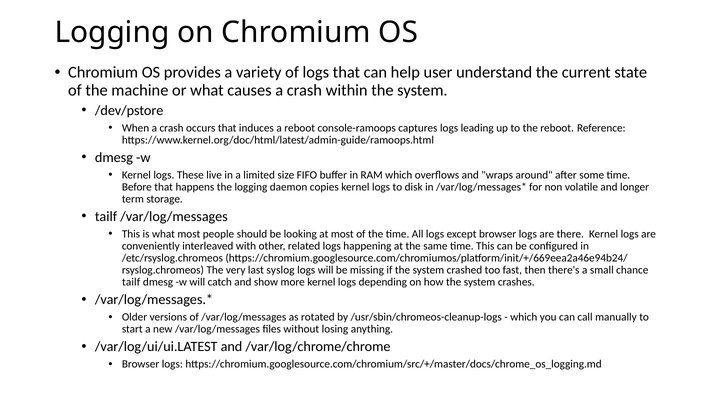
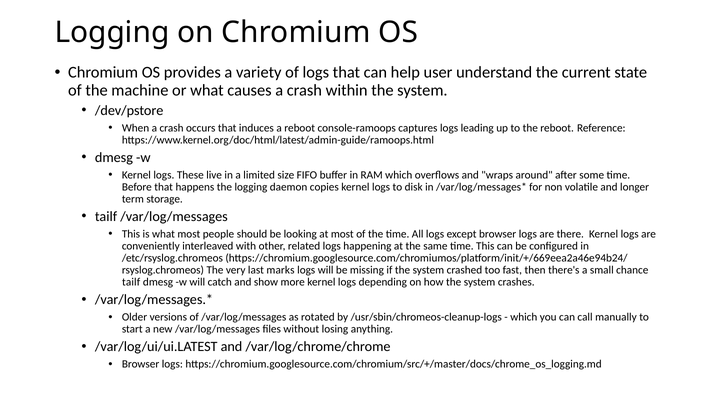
syslog: syslog -> marks (281, 270)
